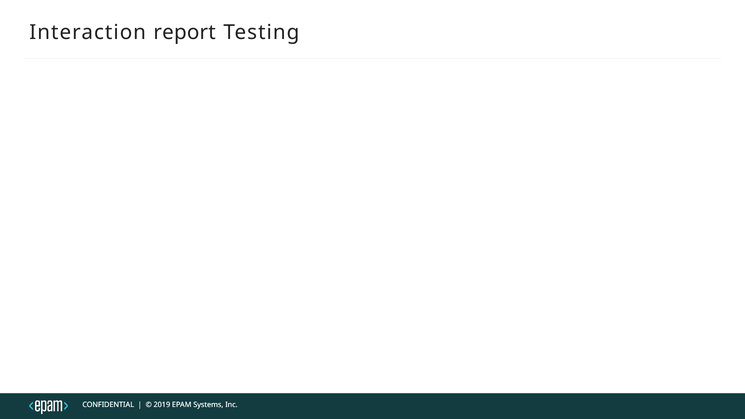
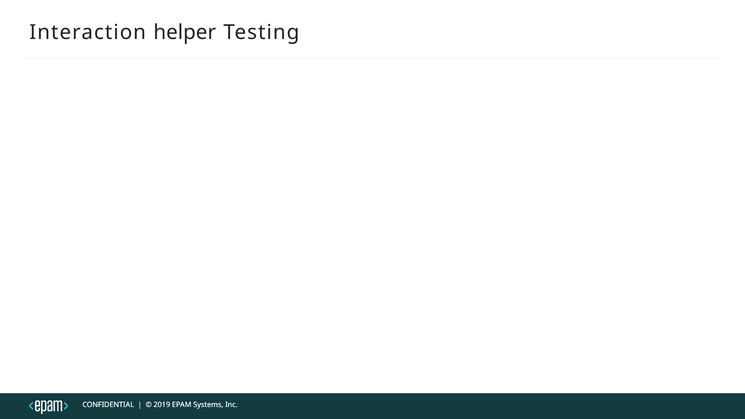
report: report -> helper (185, 32)
